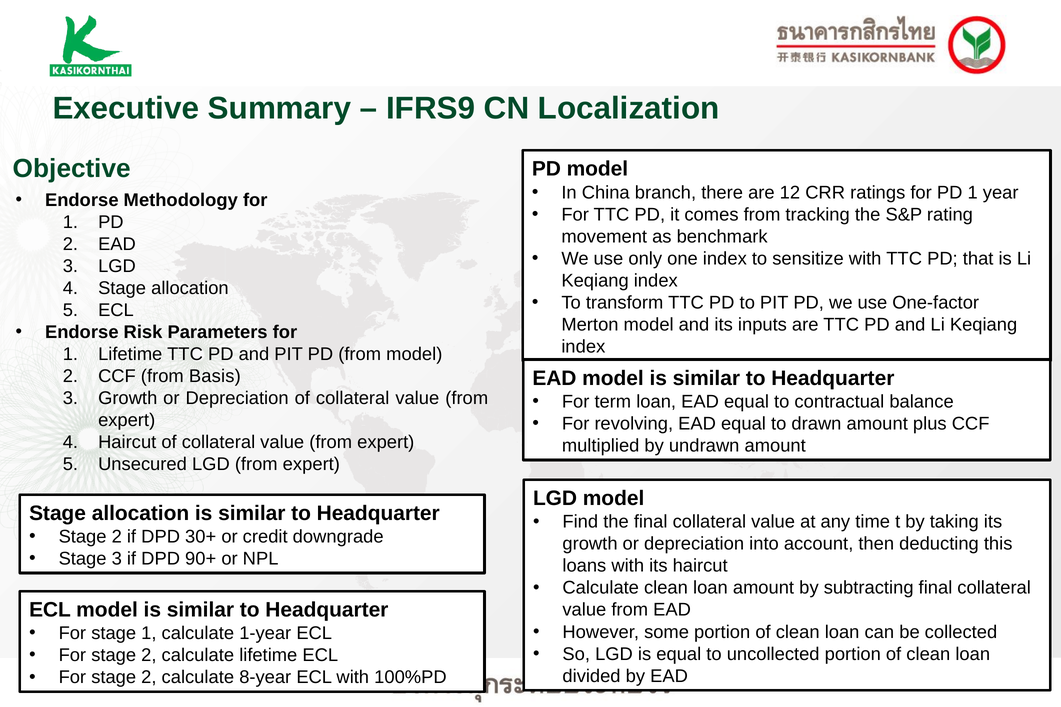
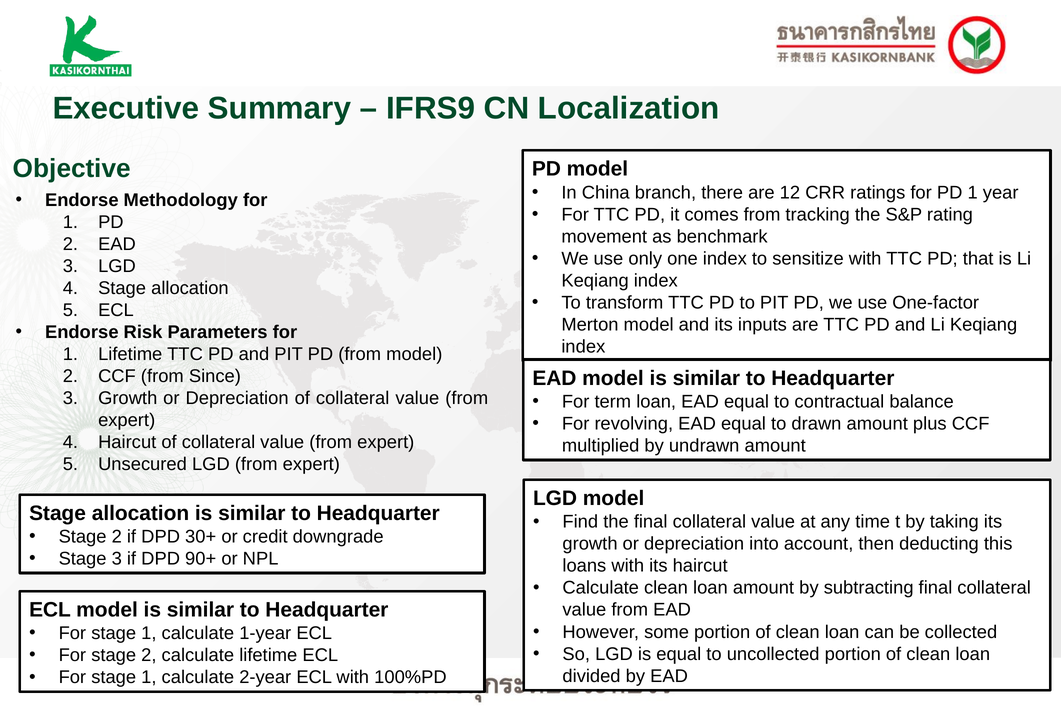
Basis: Basis -> Since (215, 376)
2: 2 -> 1 (149, 678)
8-year: 8-year -> 2-year (265, 678)
